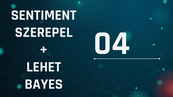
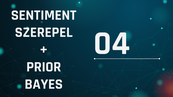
LEHET: LEHET -> PRIOR (44, 67)
